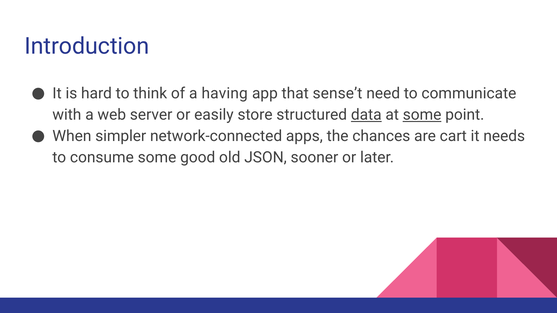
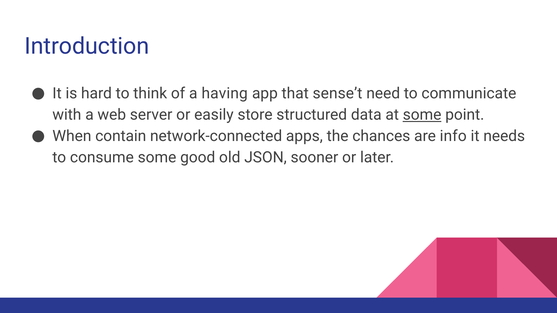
data underline: present -> none (366, 115)
simpler: simpler -> contain (121, 136)
cart: cart -> info (453, 136)
